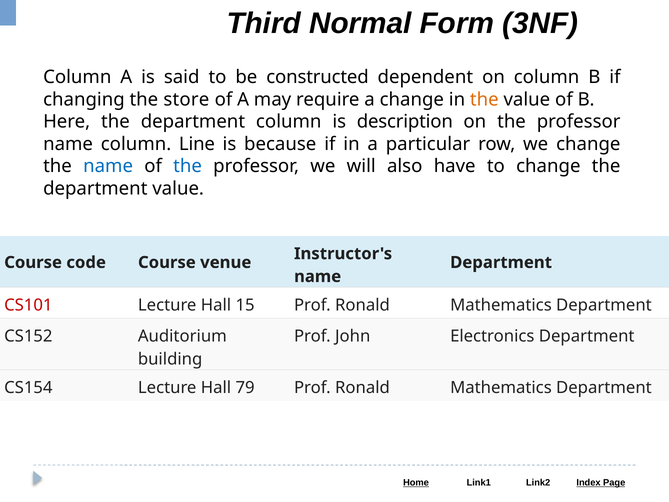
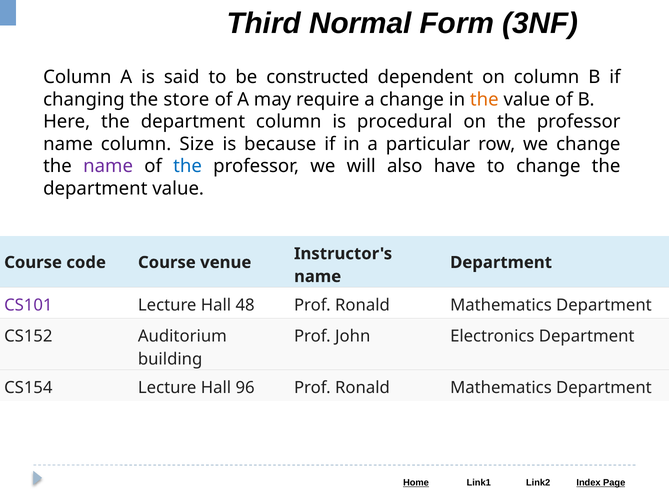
description: description -> procedural (405, 122)
Line: Line -> Size (197, 144)
name colour: blue -> purple (108, 166)
CS101 colour: red -> purple (28, 305)
15: 15 -> 48 (245, 305)
79: 79 -> 96 (245, 387)
